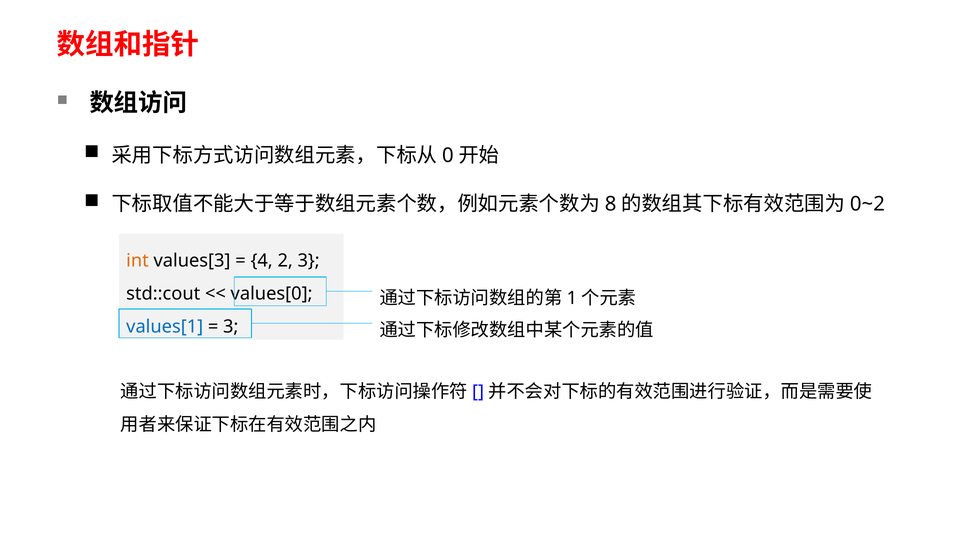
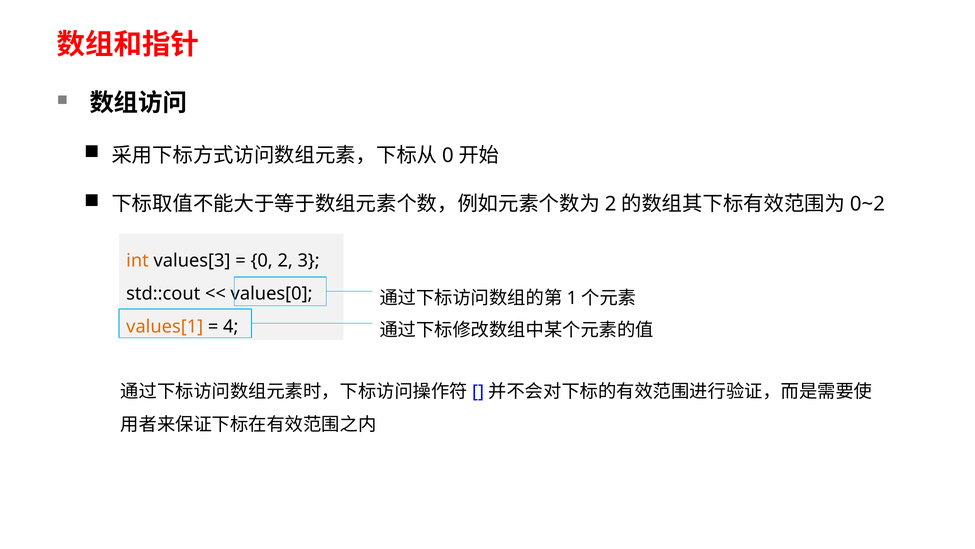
8: 8 -> 2 (611, 204)
4: 4 -> 0 (262, 260)
values[1 colour: blue -> orange (165, 326)
3: 3 -> 4 (231, 326)
